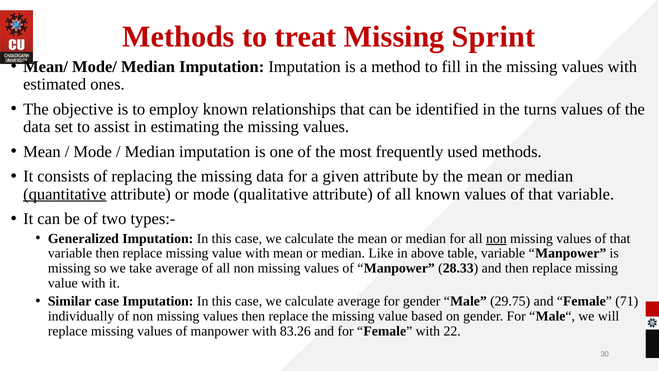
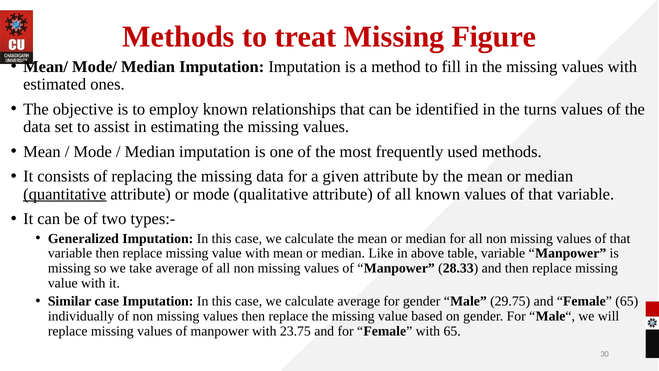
Sprint: Sprint -> Figure (494, 37)
non underline: present -> none (496, 238)
Female 71: 71 -> 65 (627, 301)
83.26: 83.26 -> 23.75 (295, 331)
with 22: 22 -> 65 (452, 331)
